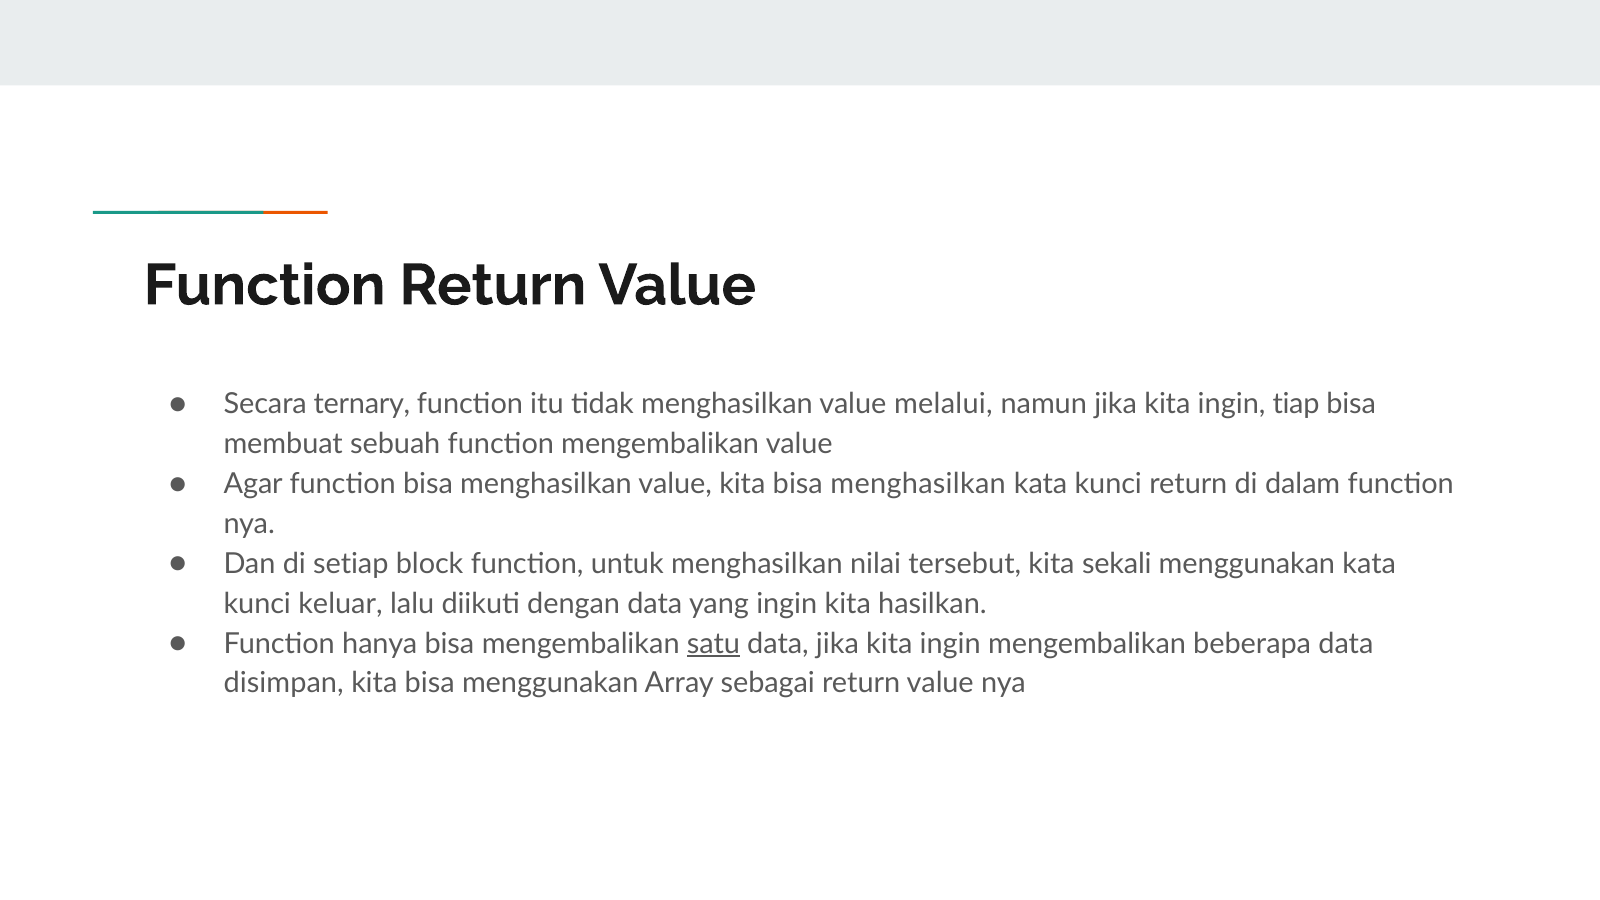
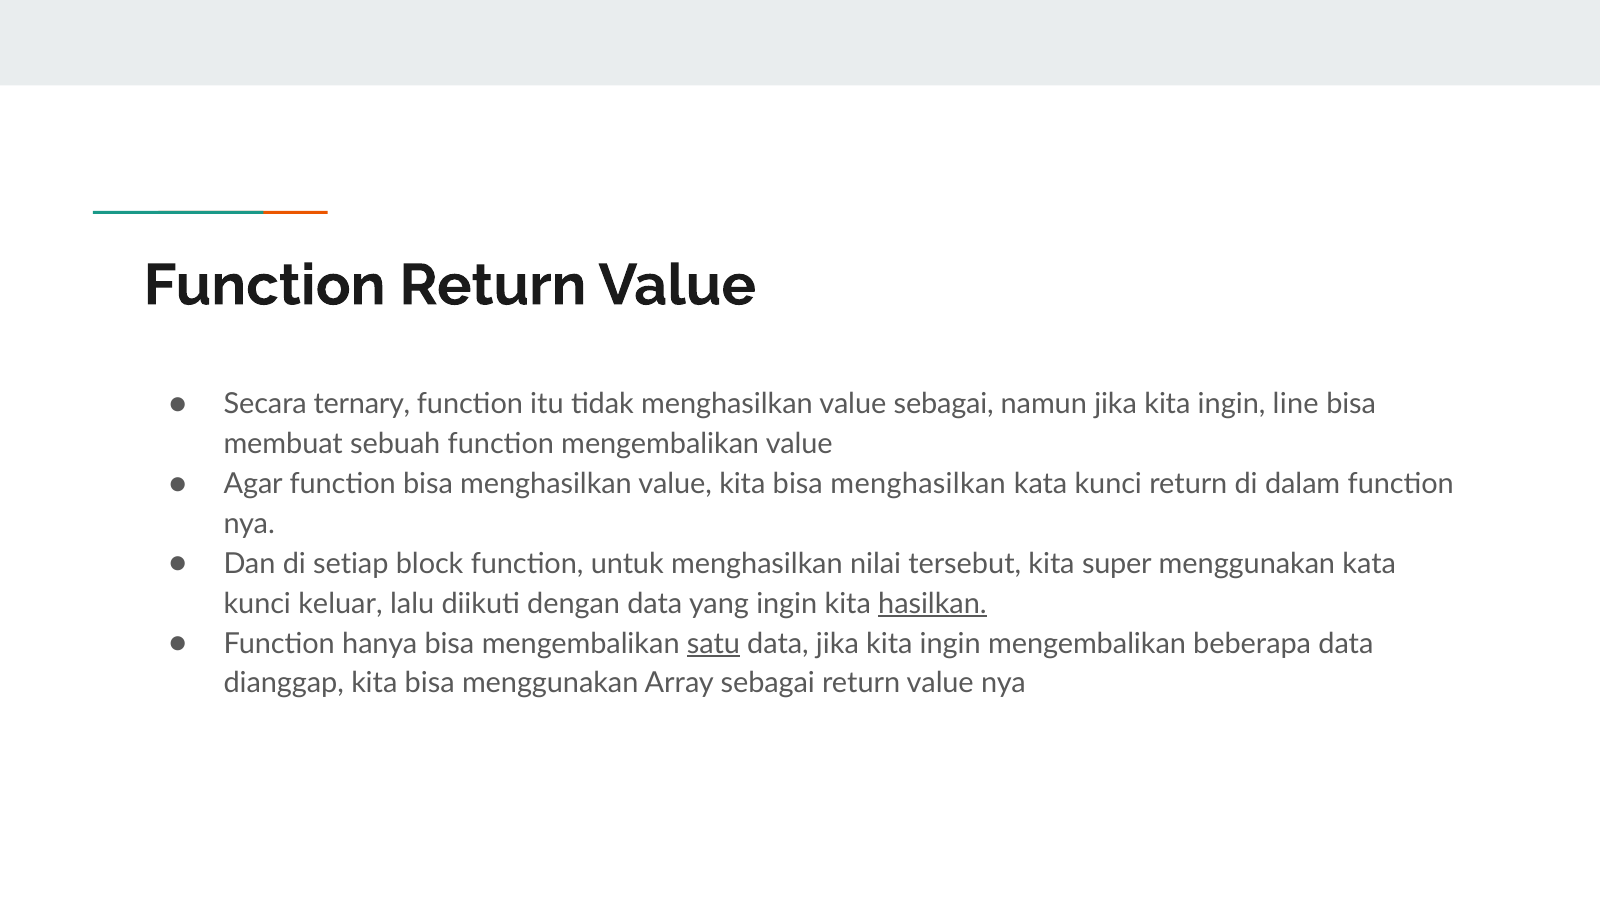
value melalui: melalui -> sebagai (944, 404)
tiap: tiap -> line (1296, 404)
sekali: sekali -> super (1117, 564)
hasilkan underline: none -> present (932, 604)
disimpan: disimpan -> dianggap (284, 683)
